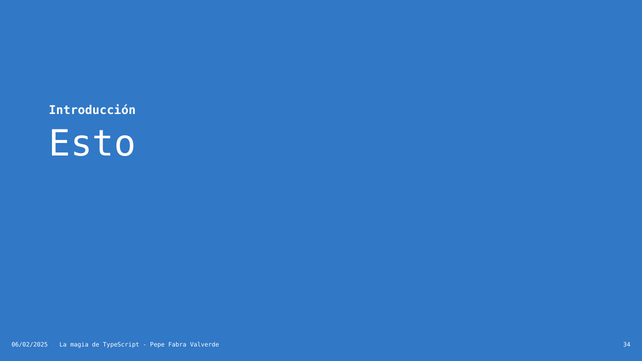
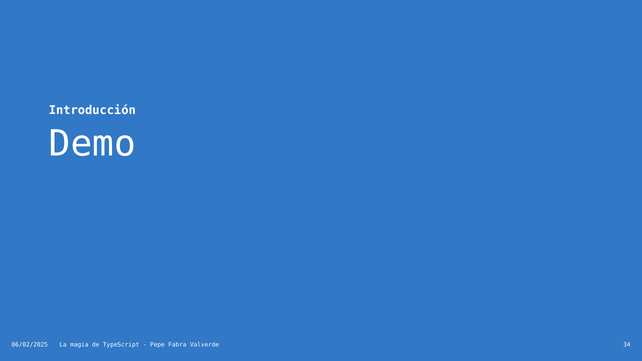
Esto: Esto -> Demo (92, 144)
